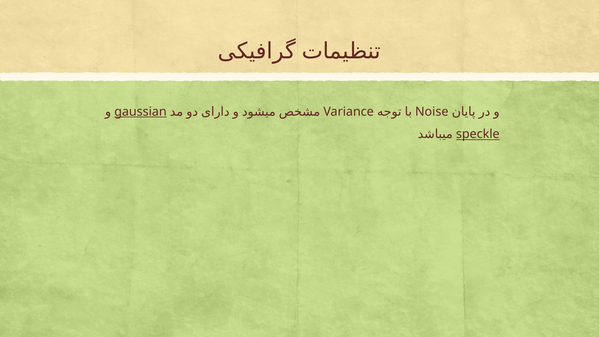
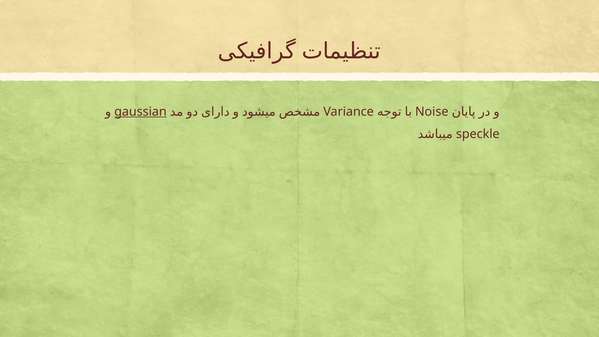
speckle underline: present -> none (478, 134)
